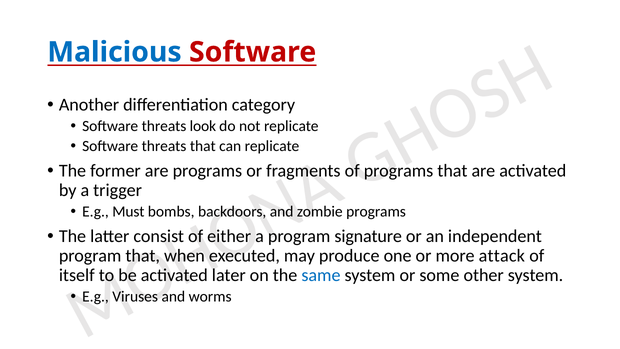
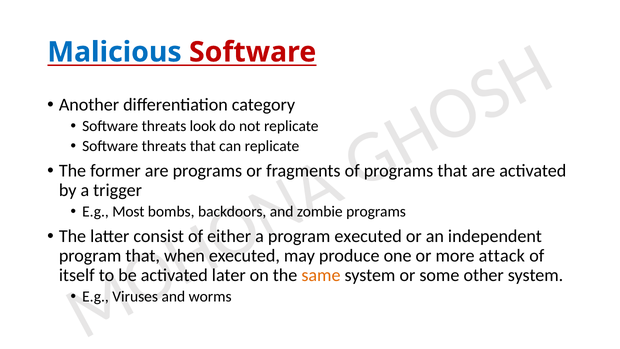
Must: Must -> Most (128, 212)
signature: signature -> executed (368, 236)
same colour: blue -> orange (321, 275)
